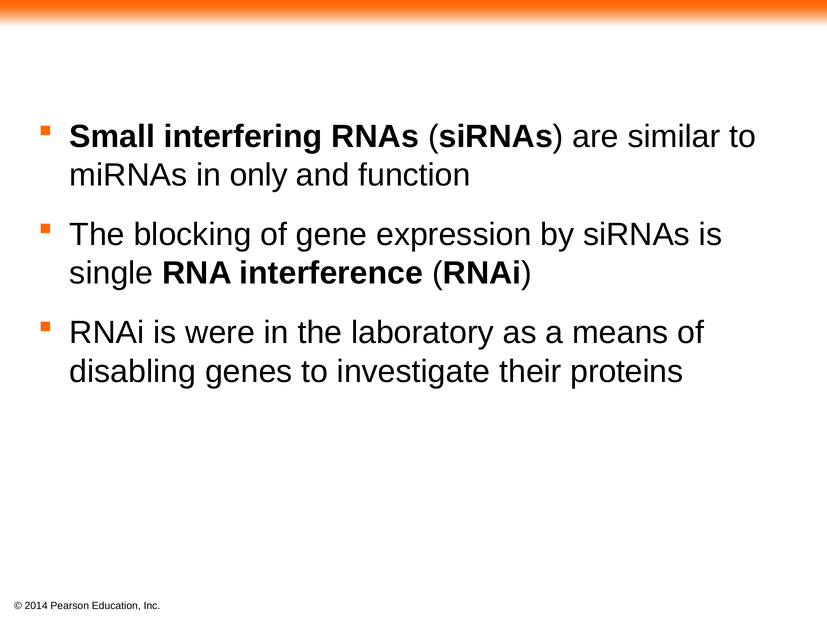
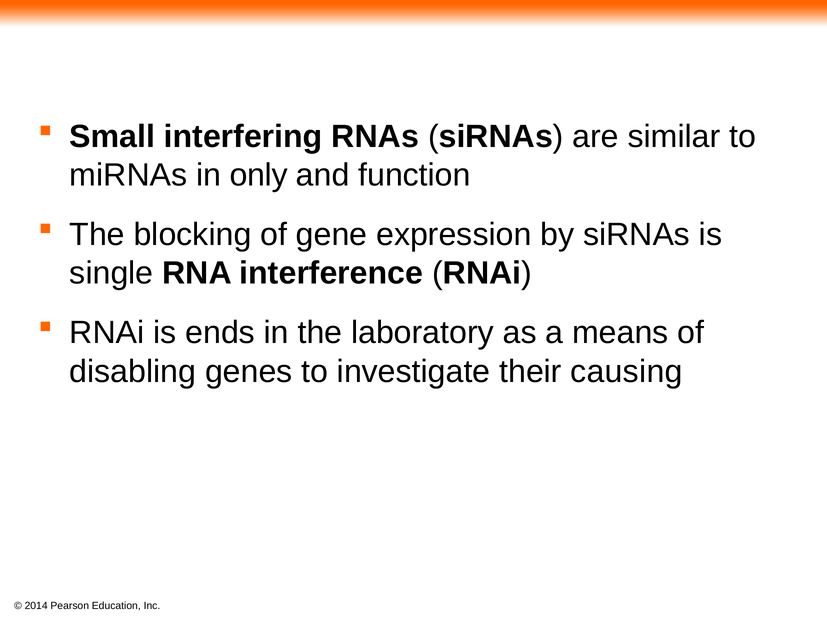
were: were -> ends (220, 333)
proteins: proteins -> causing (627, 372)
